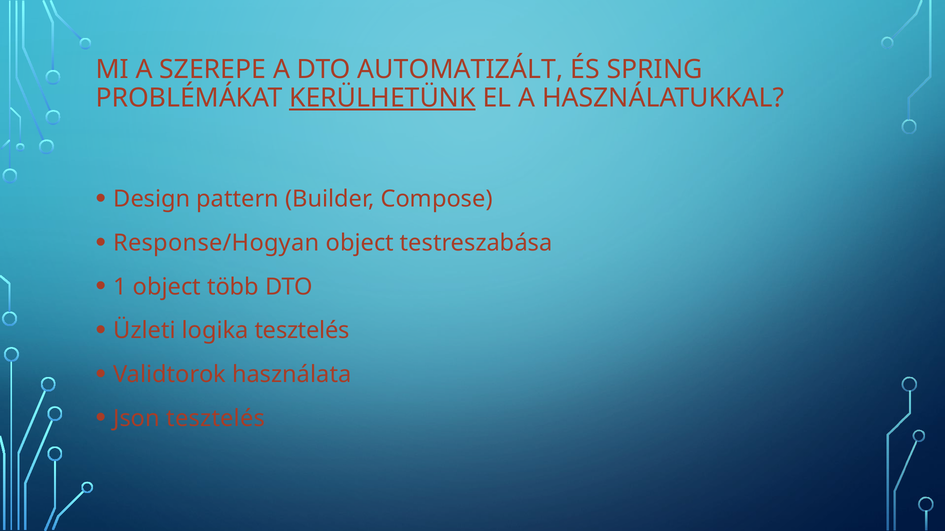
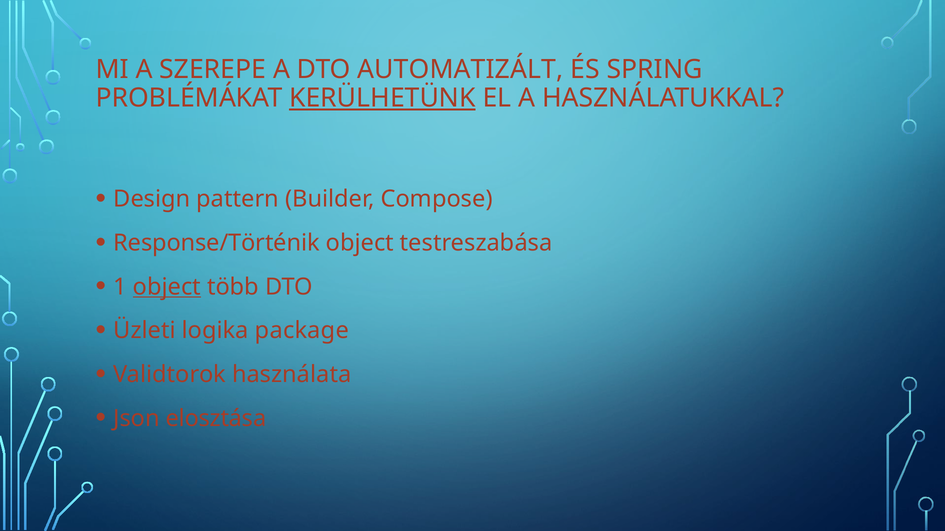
Response/Hogyan: Response/Hogyan -> Response/Történik (217, 243)
object underline: none -> present (167, 287)
logika tesztelés: tesztelés -> package (302, 331)
Json tesztelés: tesztelés -> elosztása (216, 419)
